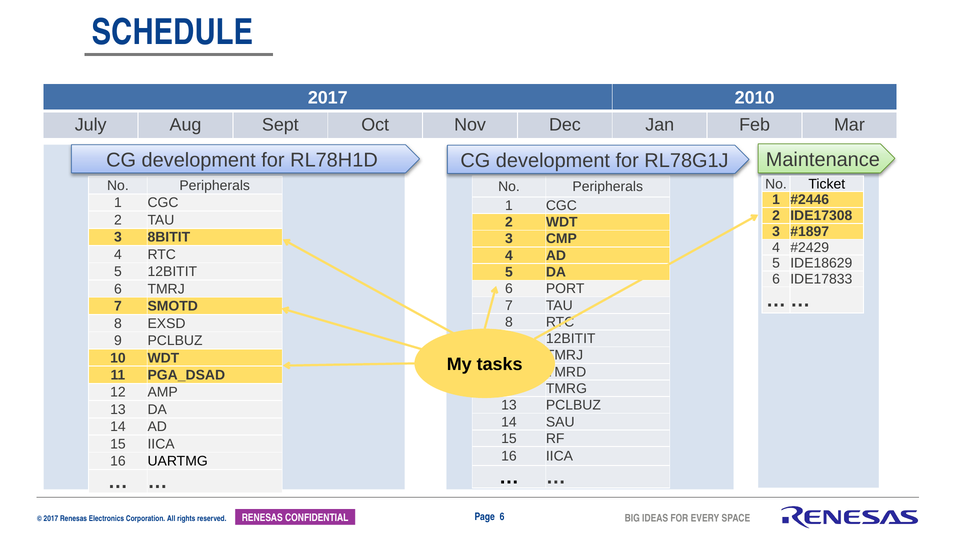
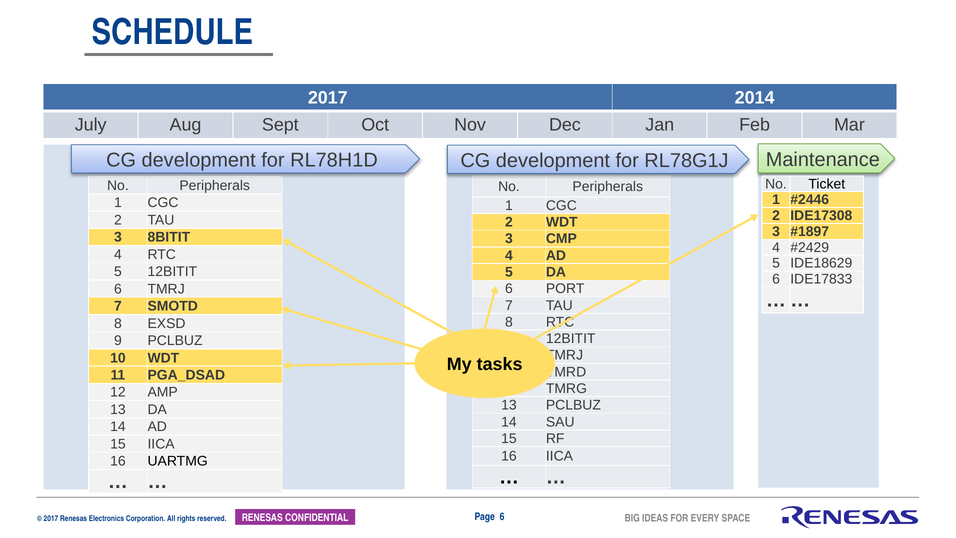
2010: 2010 -> 2014 (755, 98)
